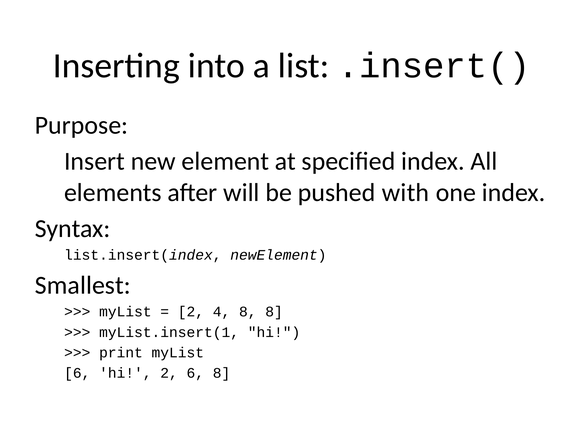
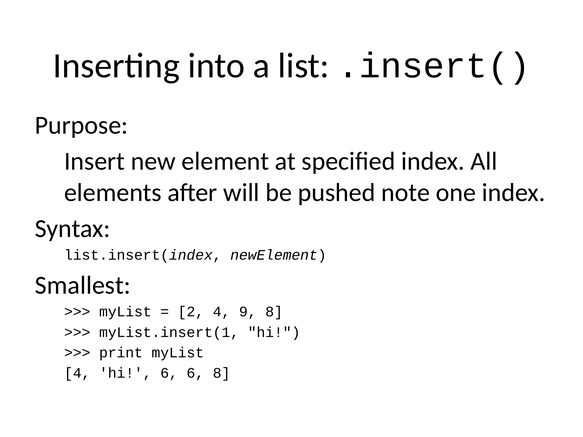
with: with -> note (406, 193)
4 8: 8 -> 9 (248, 312)
6: 6 -> 4 (77, 373)
hi 2: 2 -> 6 (169, 373)
